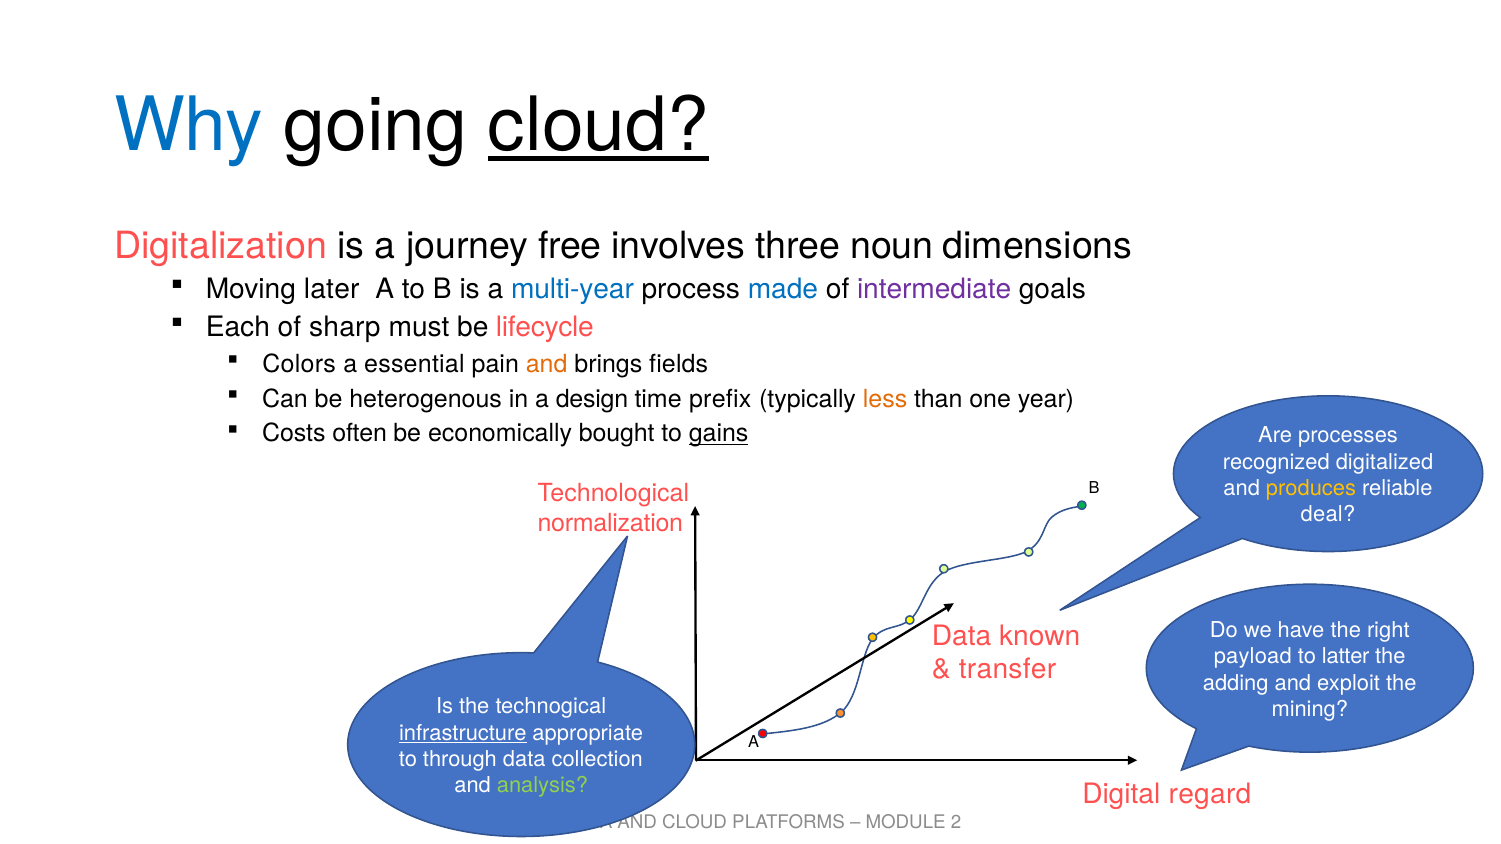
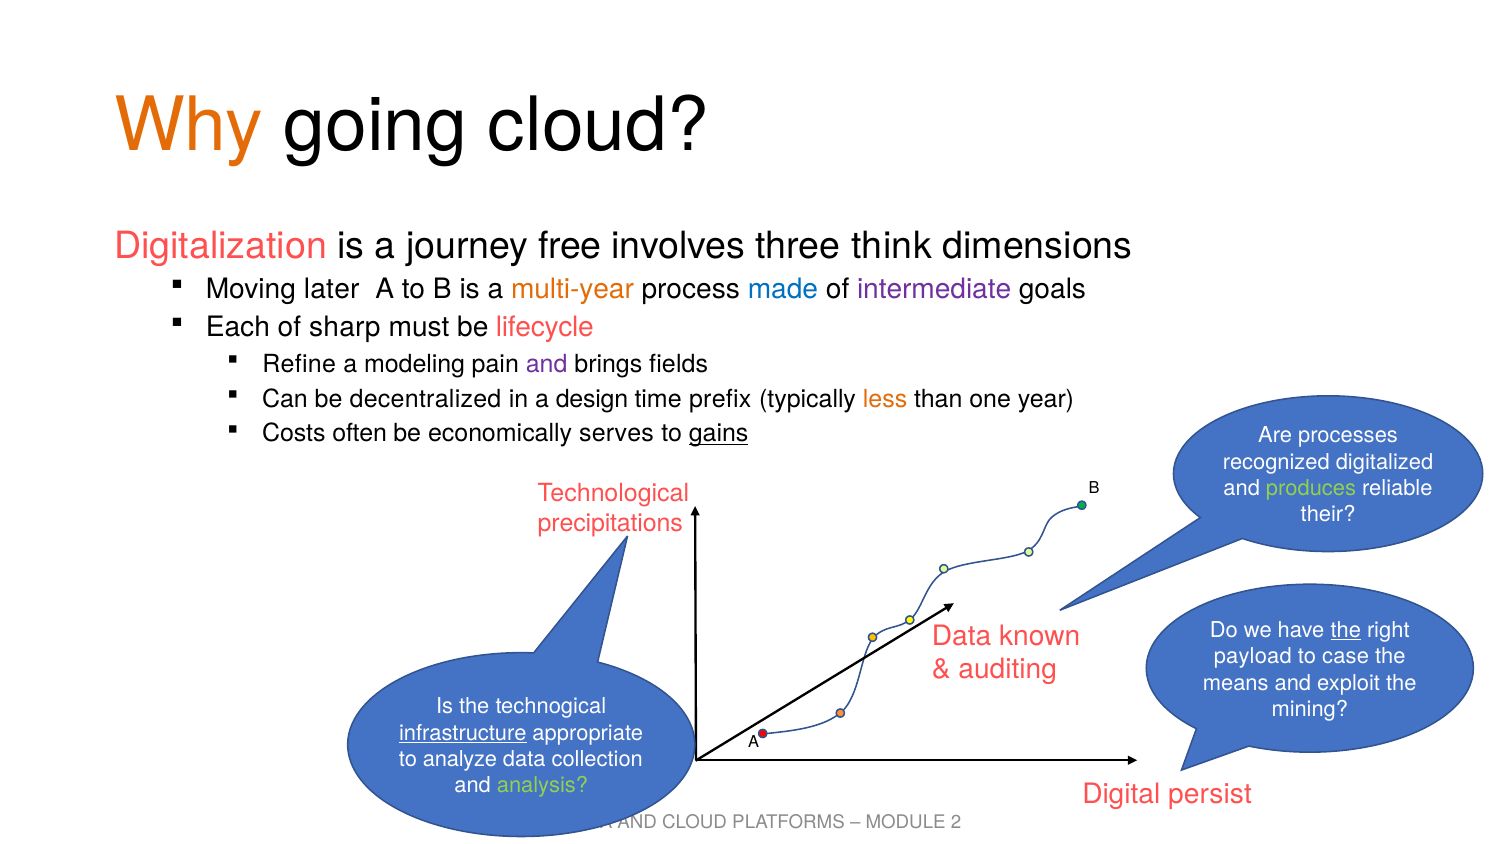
Why colour: blue -> orange (189, 126)
cloud underline: present -> none (598, 126)
noun: noun -> think (891, 246)
multi-year colour: blue -> orange (572, 290)
Colors: Colors -> Refine (299, 364)
essential: essential -> modeling (415, 364)
and colour: orange -> purple (547, 364)
heterogenous: heterogenous -> decentralized (426, 399)
bought: bought -> serves (616, 434)
produces colour: yellow -> light green (1311, 488)
deal: deal -> their (1328, 515)
normalization: normalization -> precipitations (610, 523)
the underline: none -> present (1346, 631)
latter: latter -> case (1346, 657)
transfer: transfer -> auditing (1008, 670)
adding: adding -> means (1236, 683)
through: through -> analyze (460, 760)
regard: regard -> persist (1210, 795)
